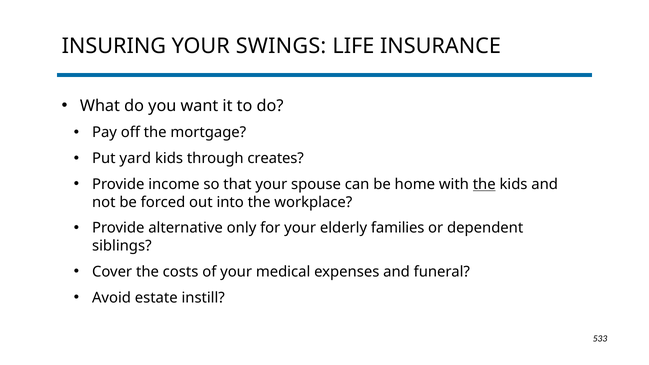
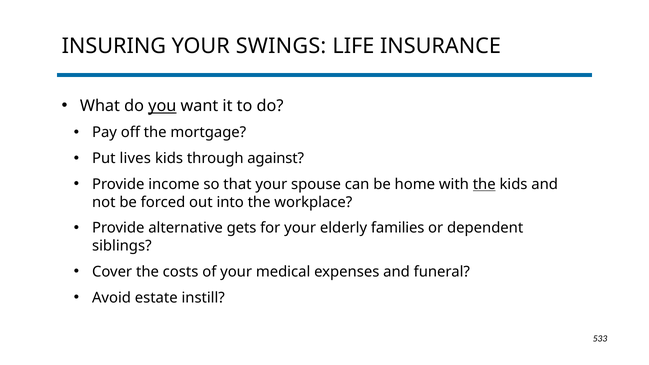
you underline: none -> present (162, 106)
yard: yard -> lives (135, 158)
creates: creates -> against (276, 158)
only: only -> gets (242, 228)
